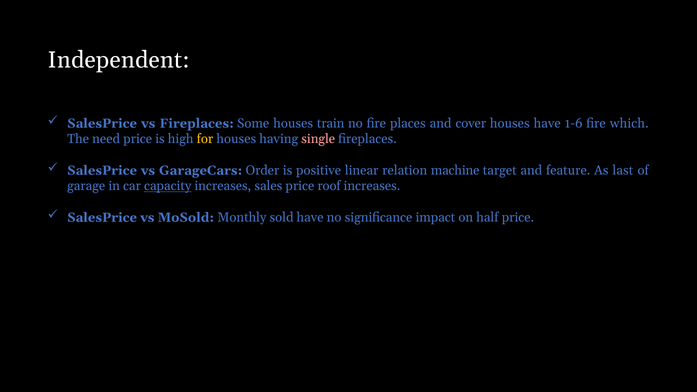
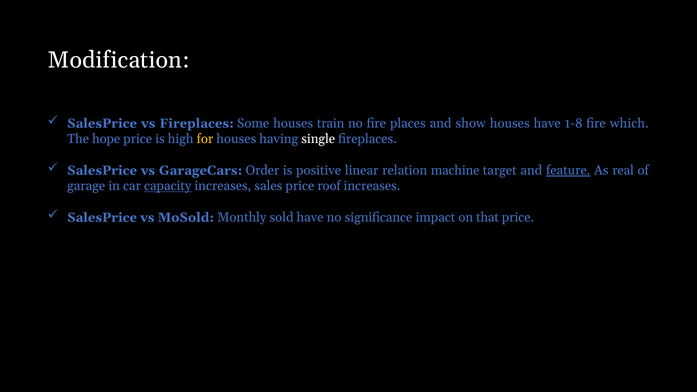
Independent: Independent -> Modification (119, 60)
cover: cover -> show (471, 123)
1-6: 1-6 -> 1-8 (574, 123)
need: need -> hope (106, 139)
single colour: pink -> white (318, 139)
feature underline: none -> present (568, 170)
last: last -> real (623, 170)
half: half -> that (488, 218)
